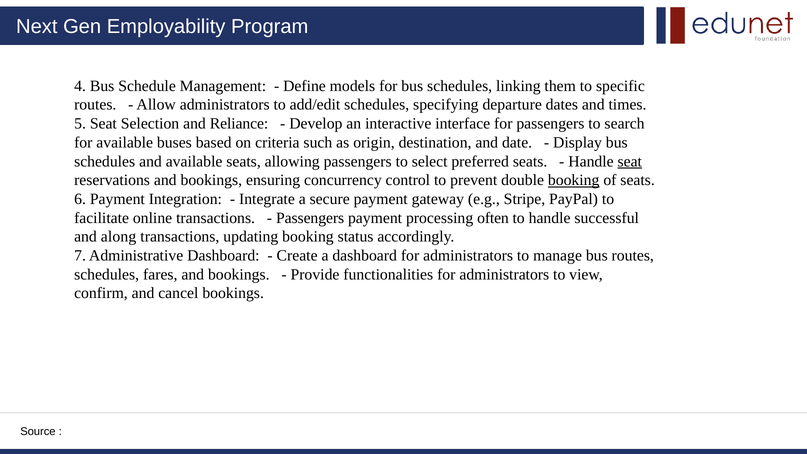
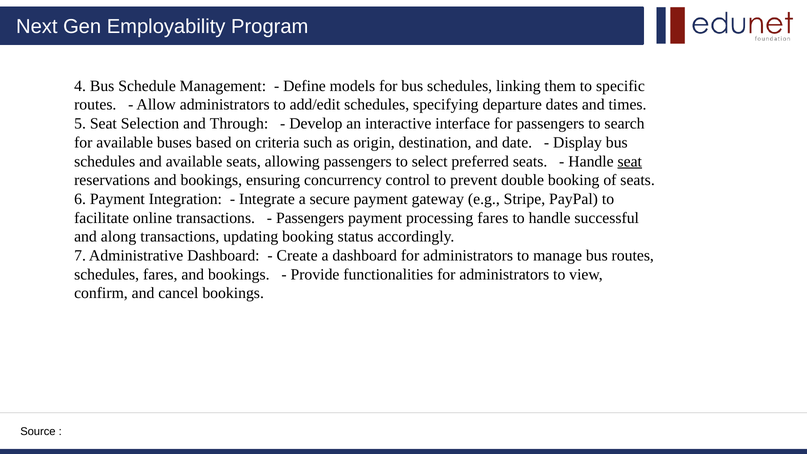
Reliance: Reliance -> Through (239, 124)
booking underline: present -> none (574, 180)
processing often: often -> fares (493, 218)
